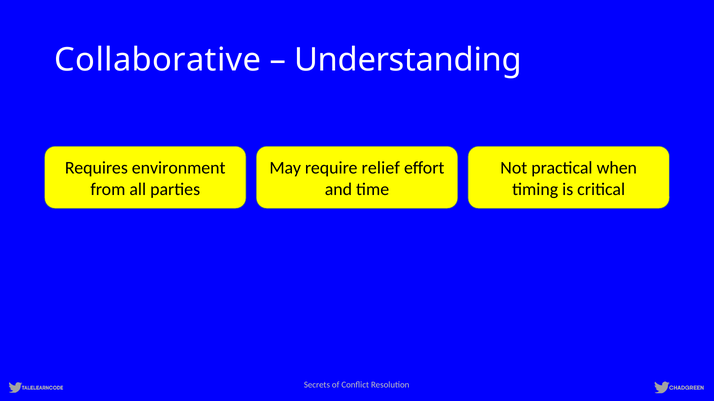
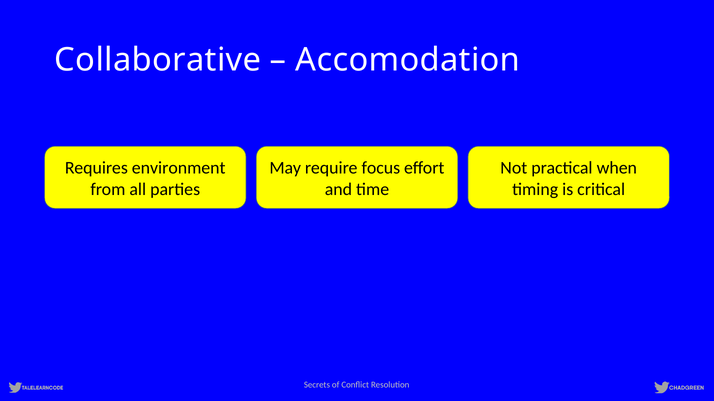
Understanding: Understanding -> Accomodation (408, 60)
relief: relief -> focus (381, 168)
